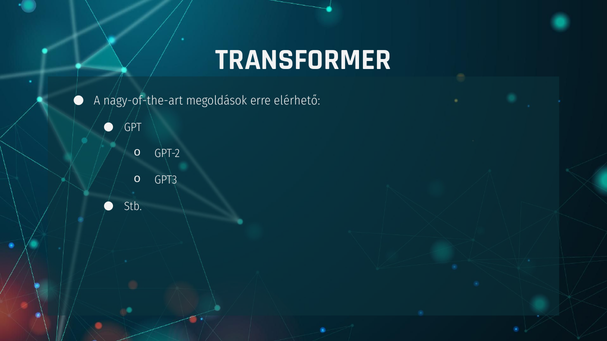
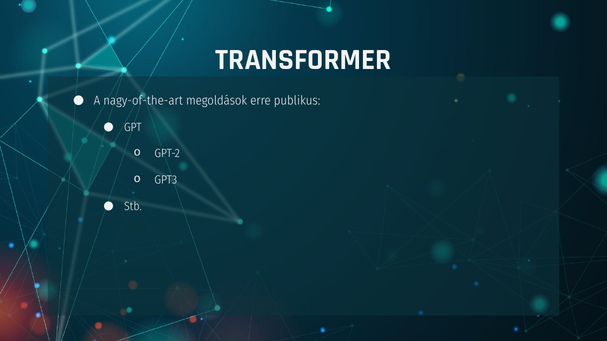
elérhető: elérhető -> publikus (297, 100)
